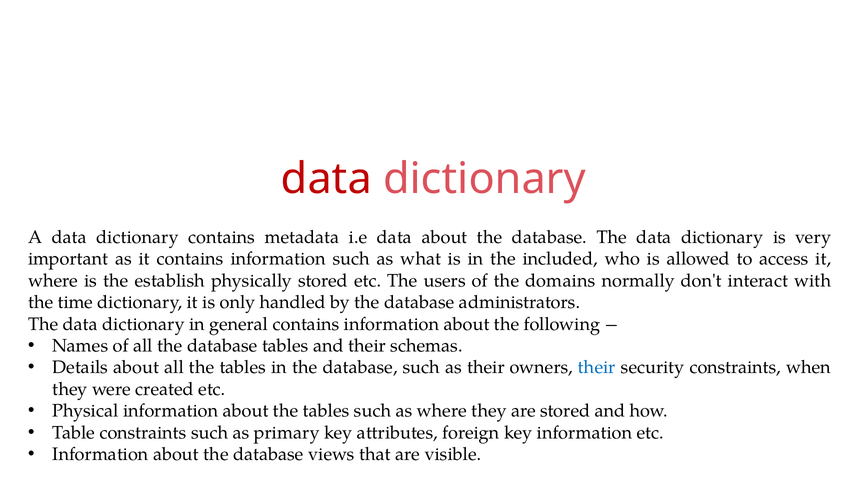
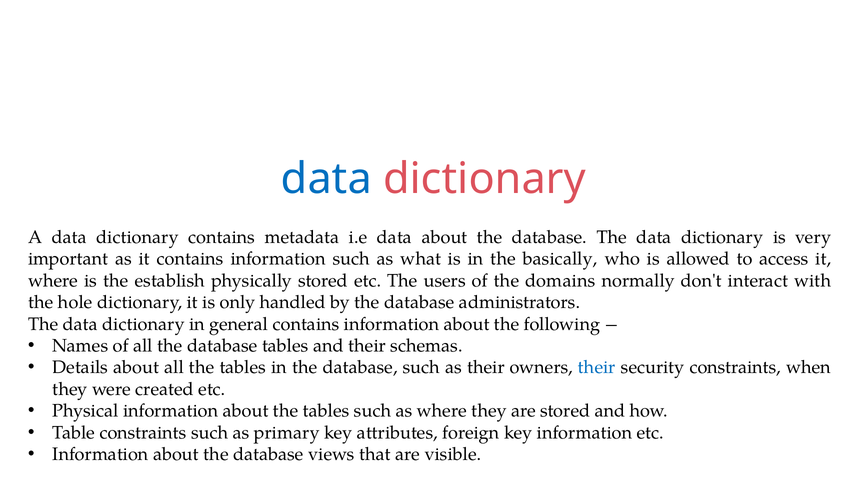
data colour: red -> blue (326, 179)
included: included -> basically (560, 259)
time: time -> hole (75, 302)
